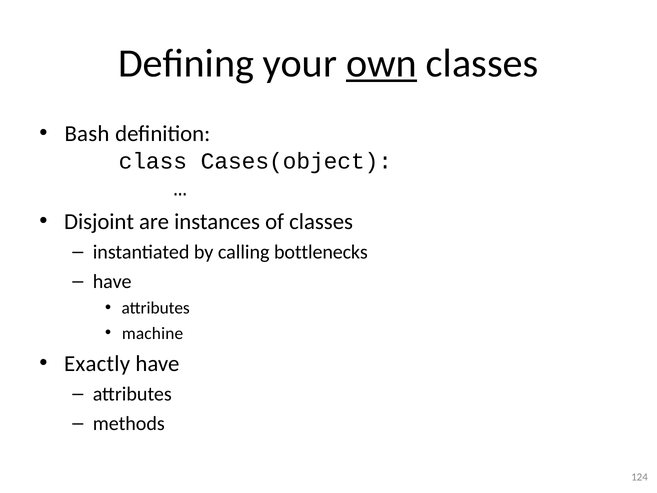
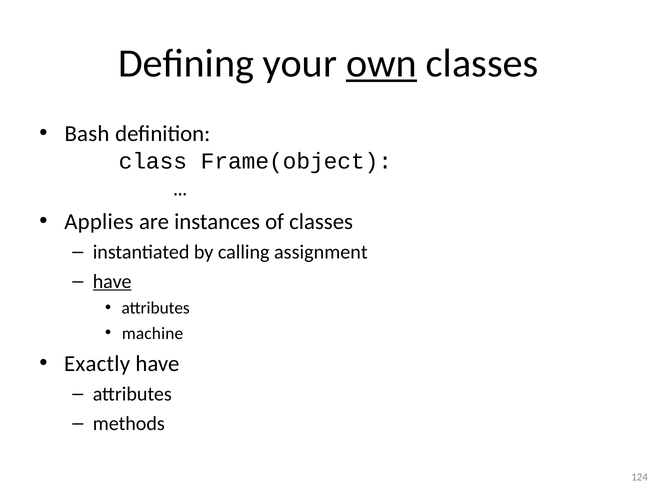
Cases(object: Cases(object -> Frame(object (296, 161)
Disjoint: Disjoint -> Applies (99, 221)
bottlenecks: bottlenecks -> assignment (321, 252)
have underline: none -> present (112, 281)
